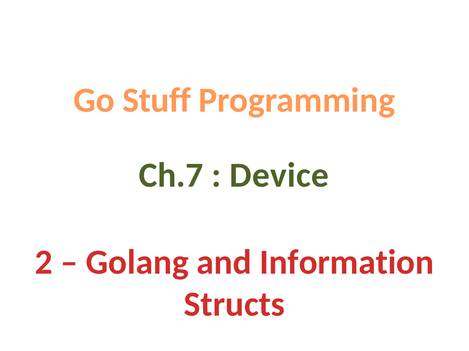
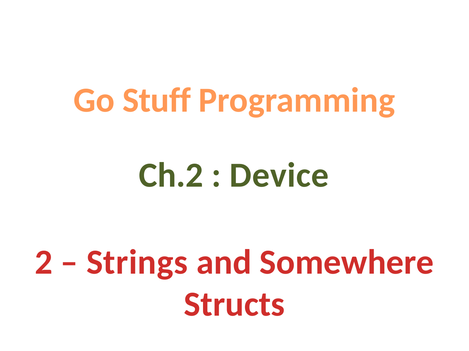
Ch.7: Ch.7 -> Ch.2 (171, 176)
Golang: Golang -> Strings (137, 263)
Information: Information -> Somewhere (347, 263)
